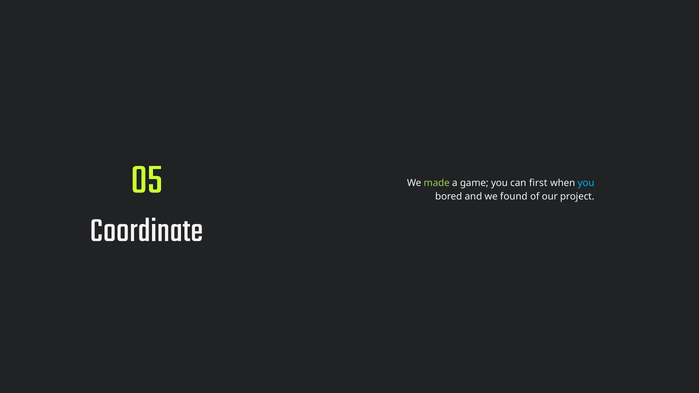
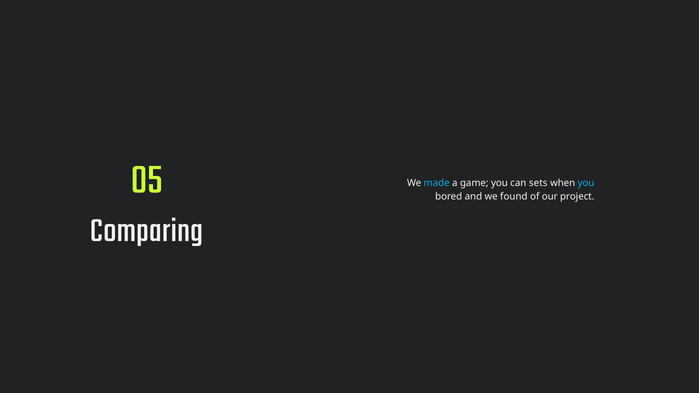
made colour: light green -> light blue (437, 183)
first: first -> sets (538, 183)
Coordinate: Coordinate -> Comparing (146, 230)
